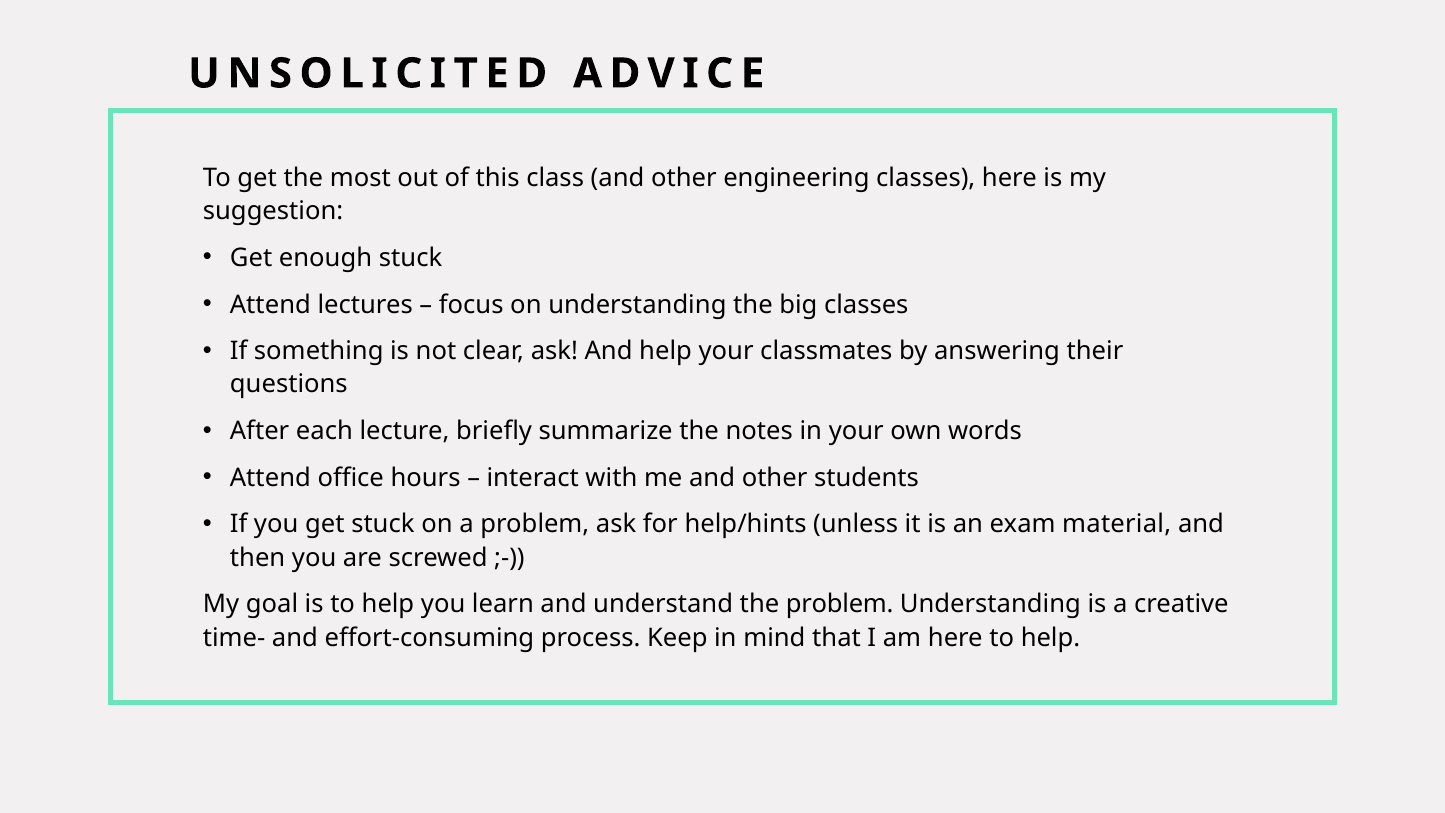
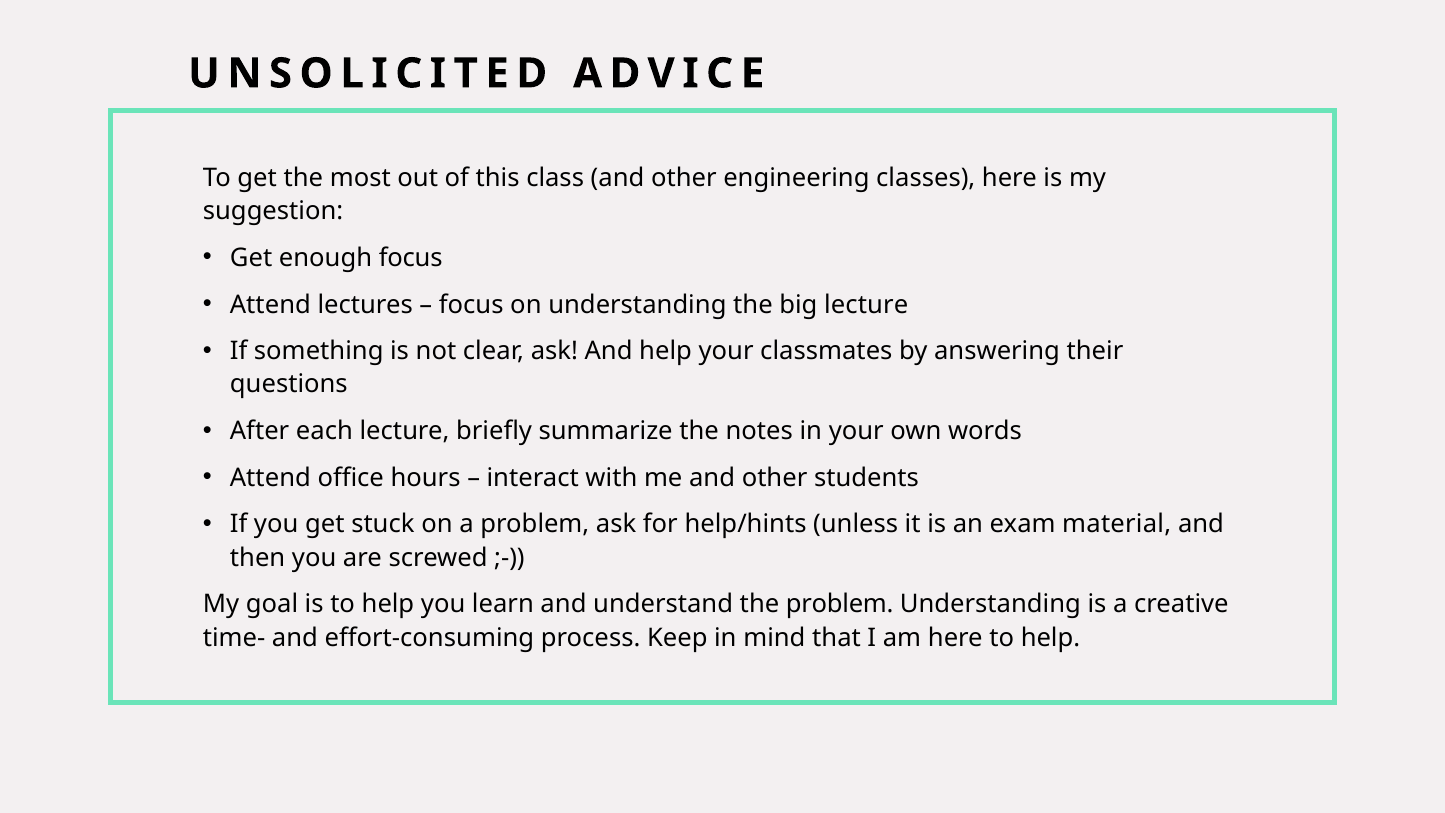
enough stuck: stuck -> focus (411, 258)
big classes: classes -> lecture (866, 305)
